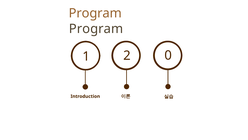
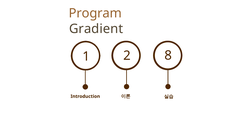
Program: Program -> Gradient (96, 29)
0: 0 -> 8 (168, 55)
